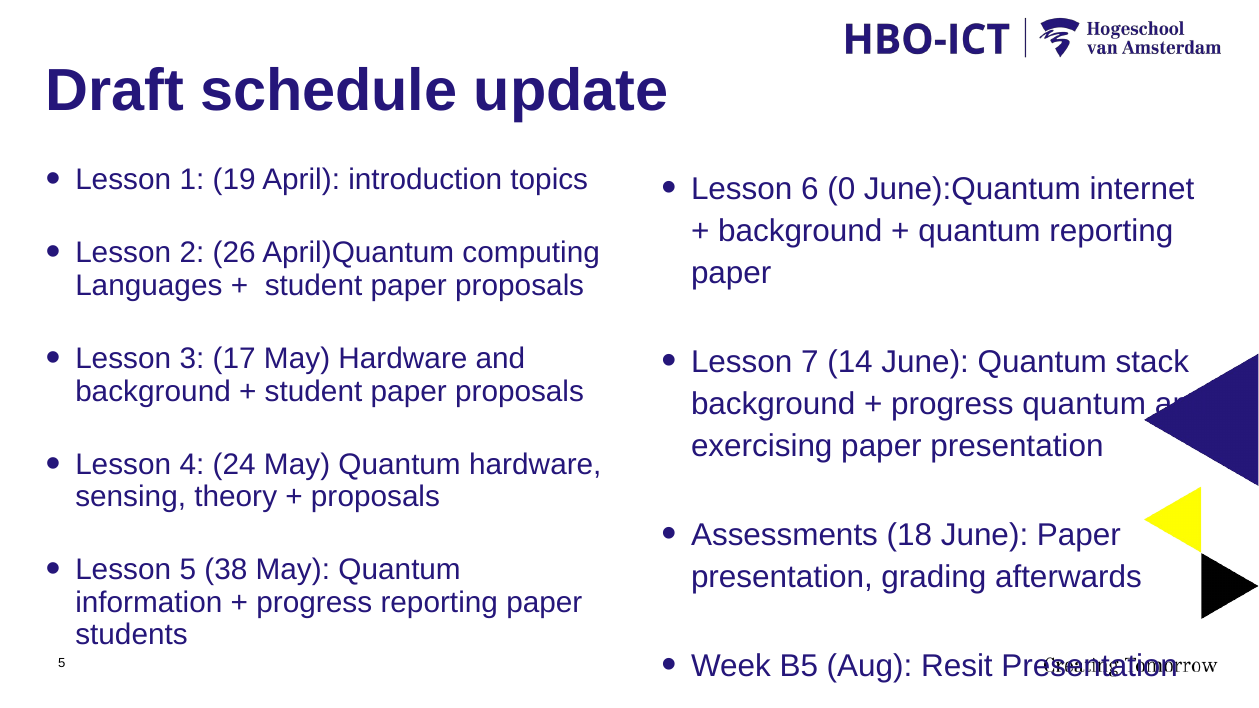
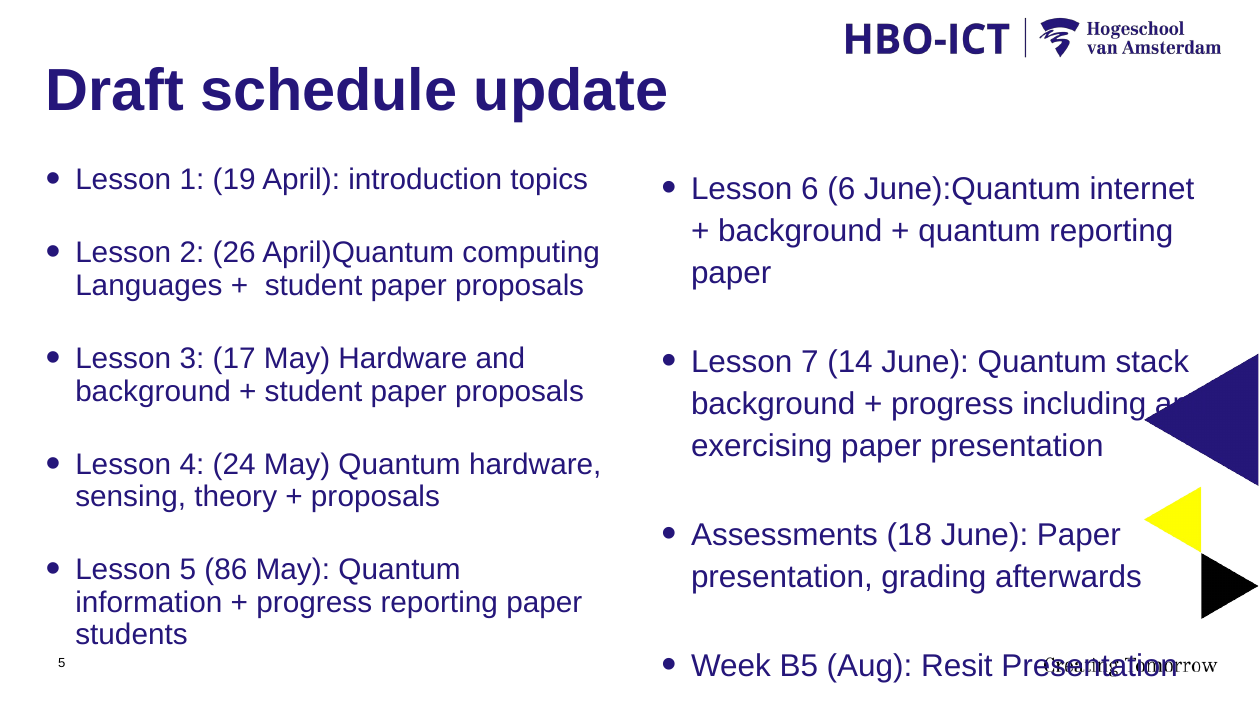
6 0: 0 -> 6 (841, 189)
progress quantum: quantum -> including (1084, 404)
38: 38 -> 86 (226, 570)
